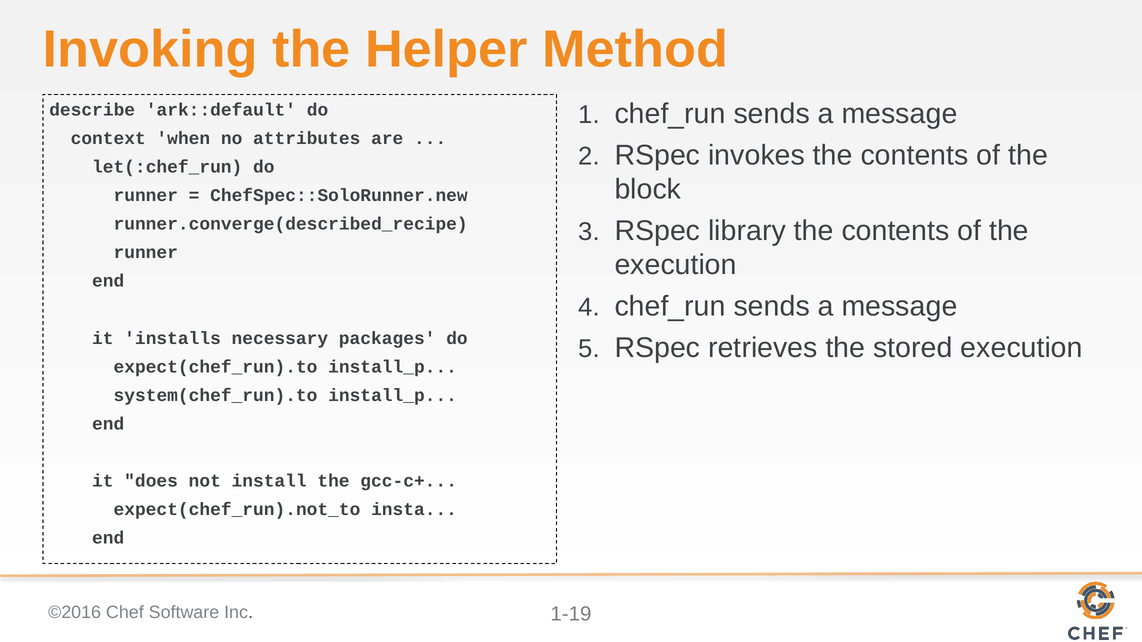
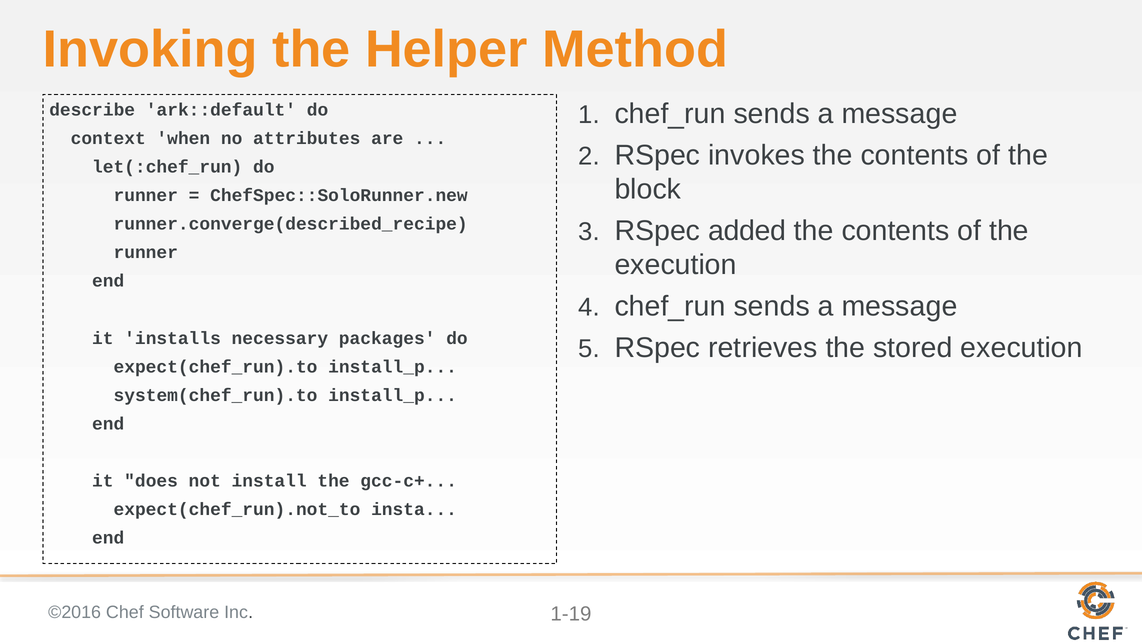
library: library -> added (747, 231)
